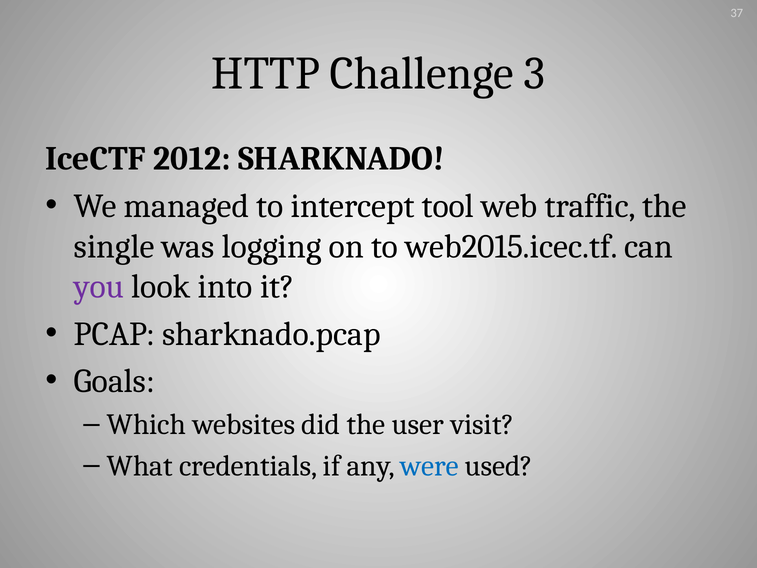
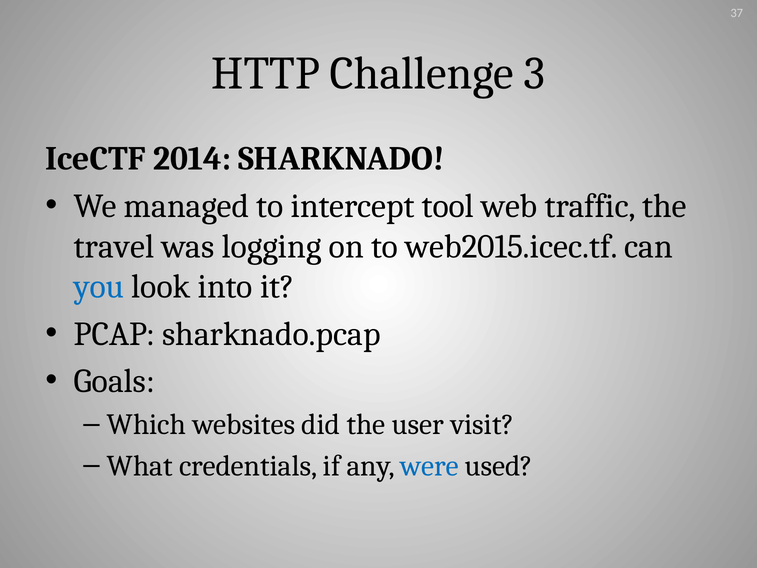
2012: 2012 -> 2014 (192, 159)
single: single -> travel (114, 246)
you colour: purple -> blue (99, 287)
